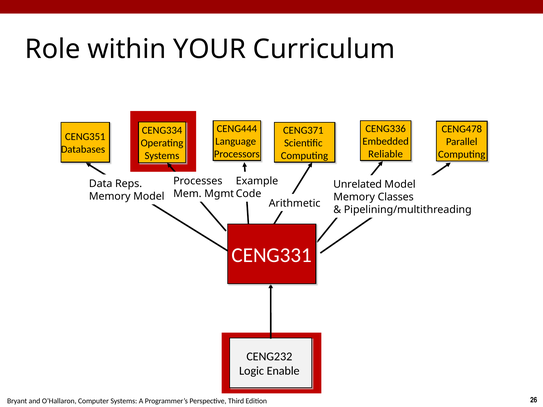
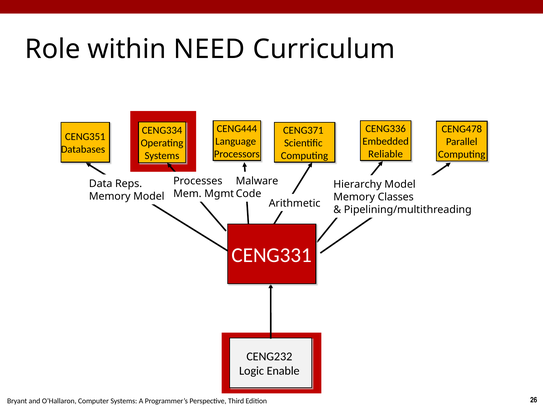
YOUR: YOUR -> NEED (209, 49)
Example: Example -> Malware (257, 181)
Unrelated: Unrelated -> Hierarchy (358, 185)
